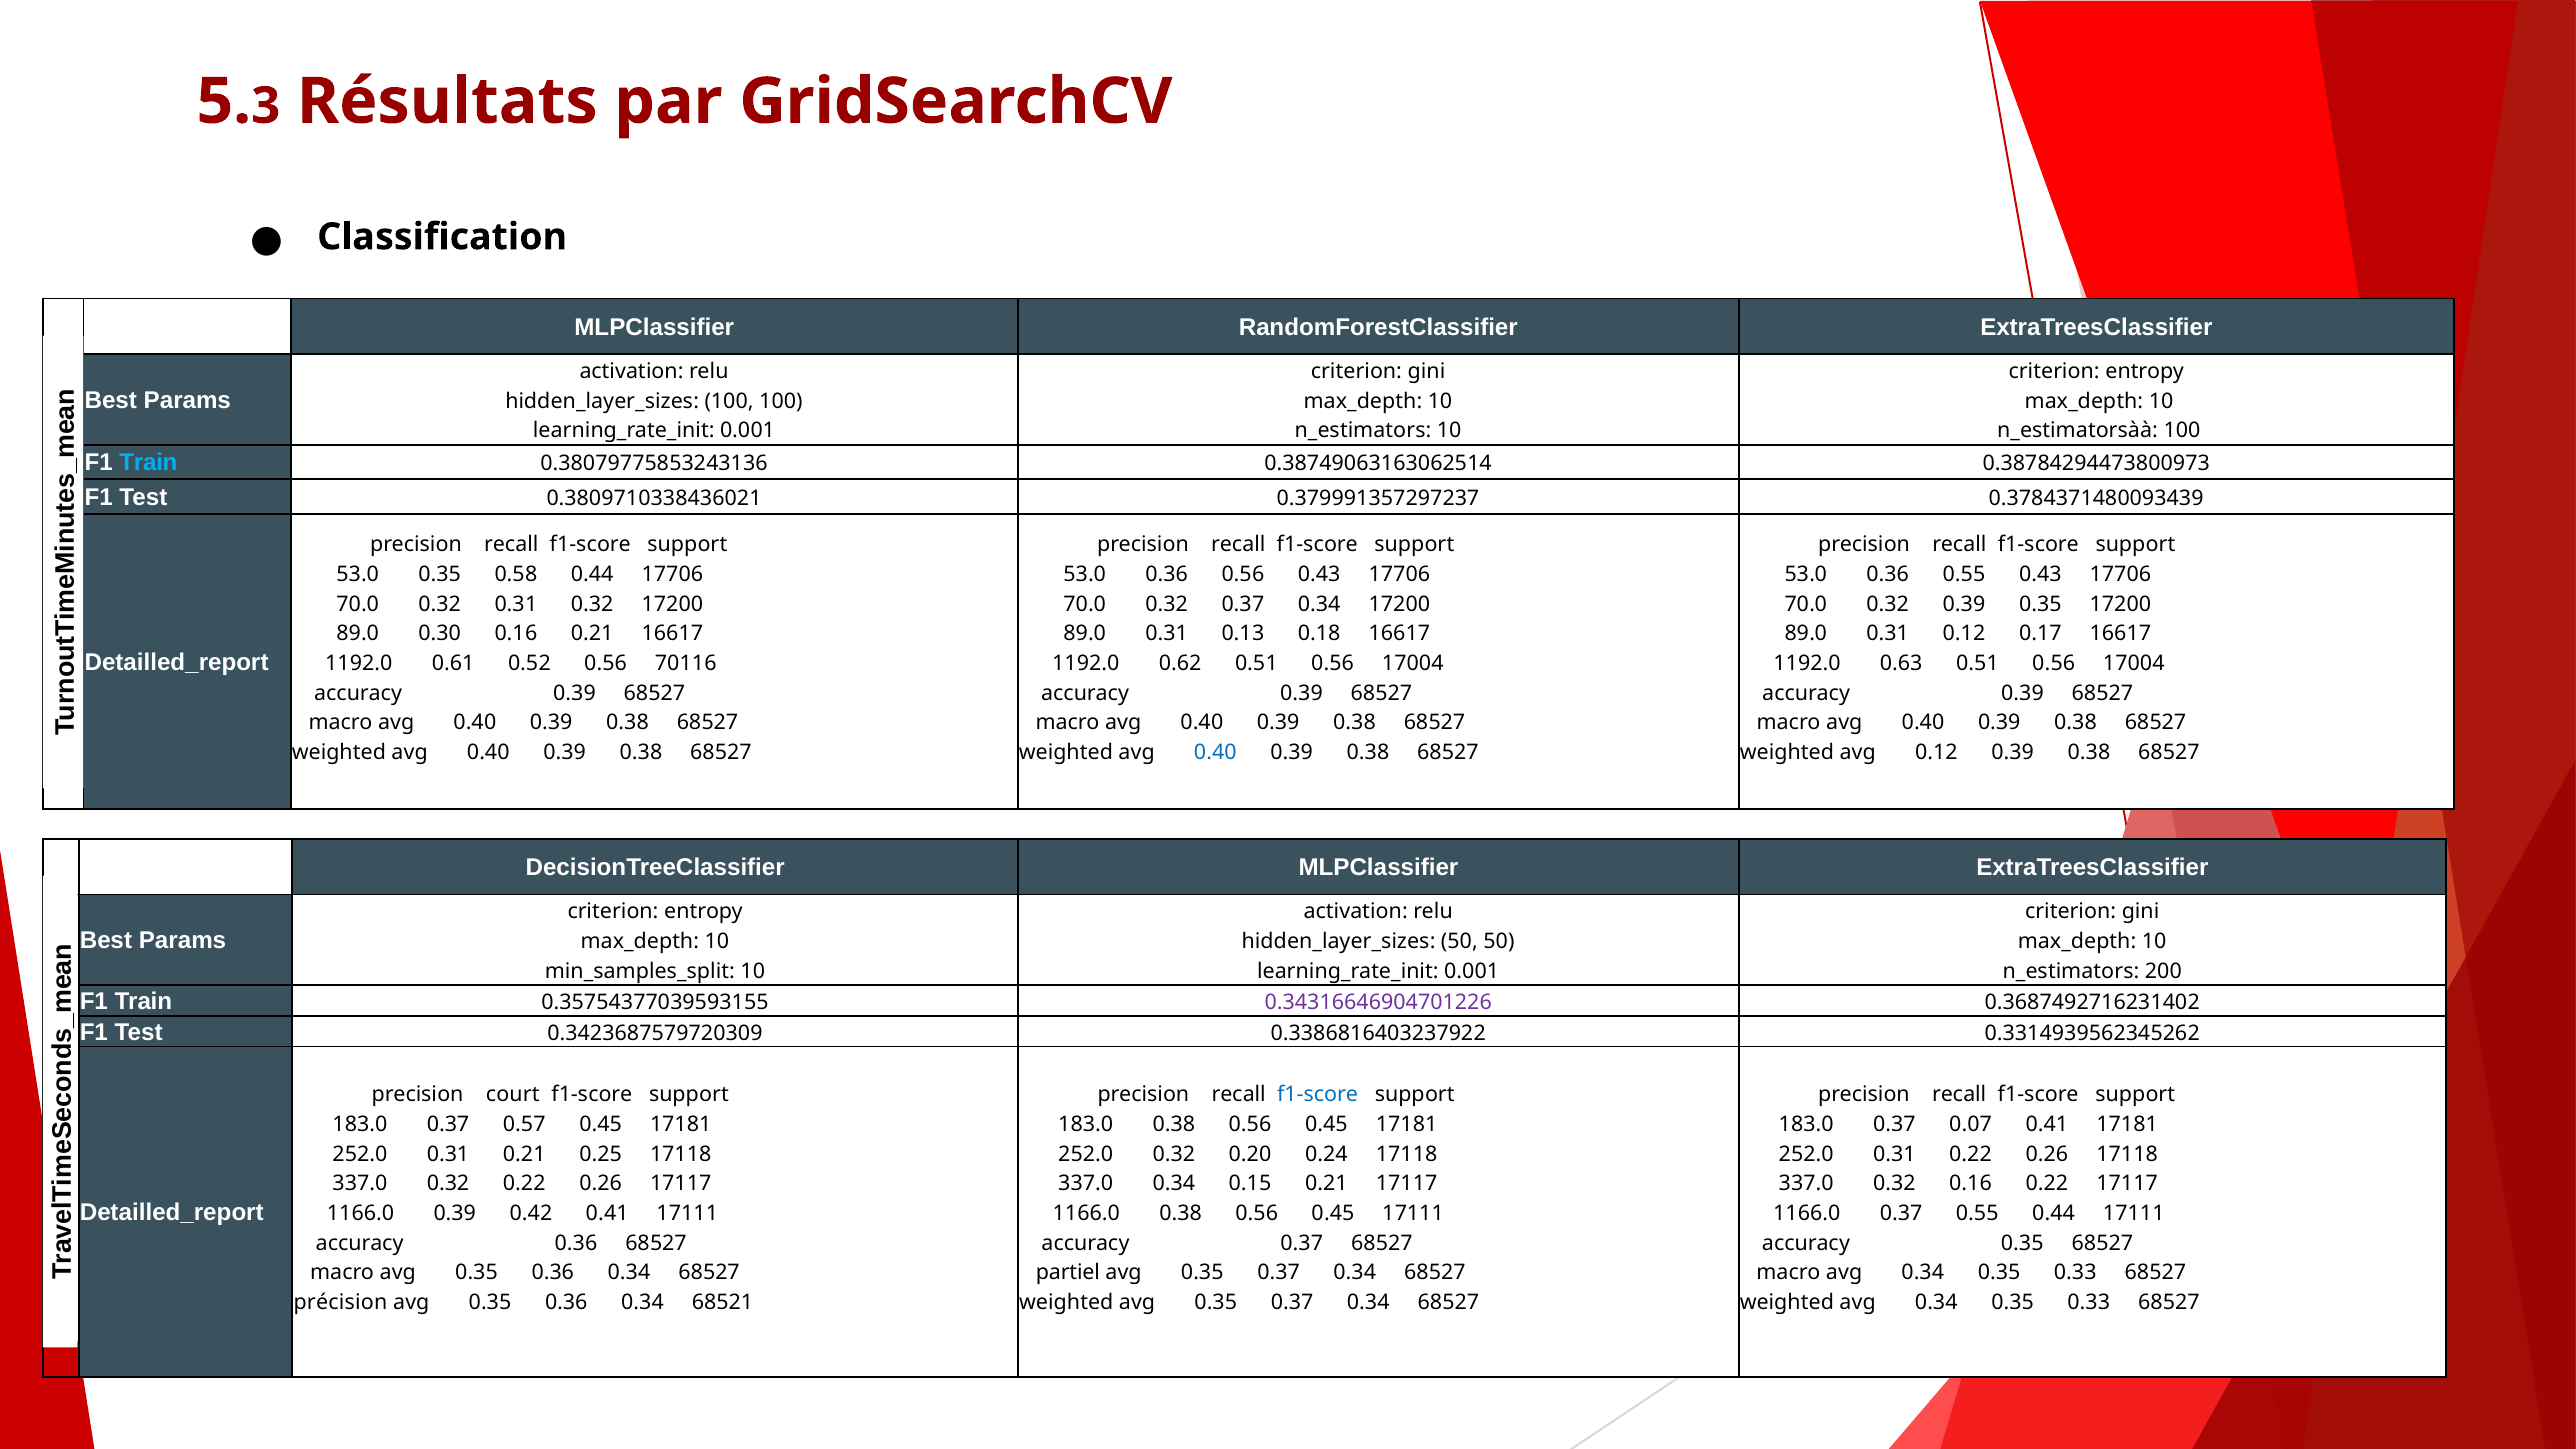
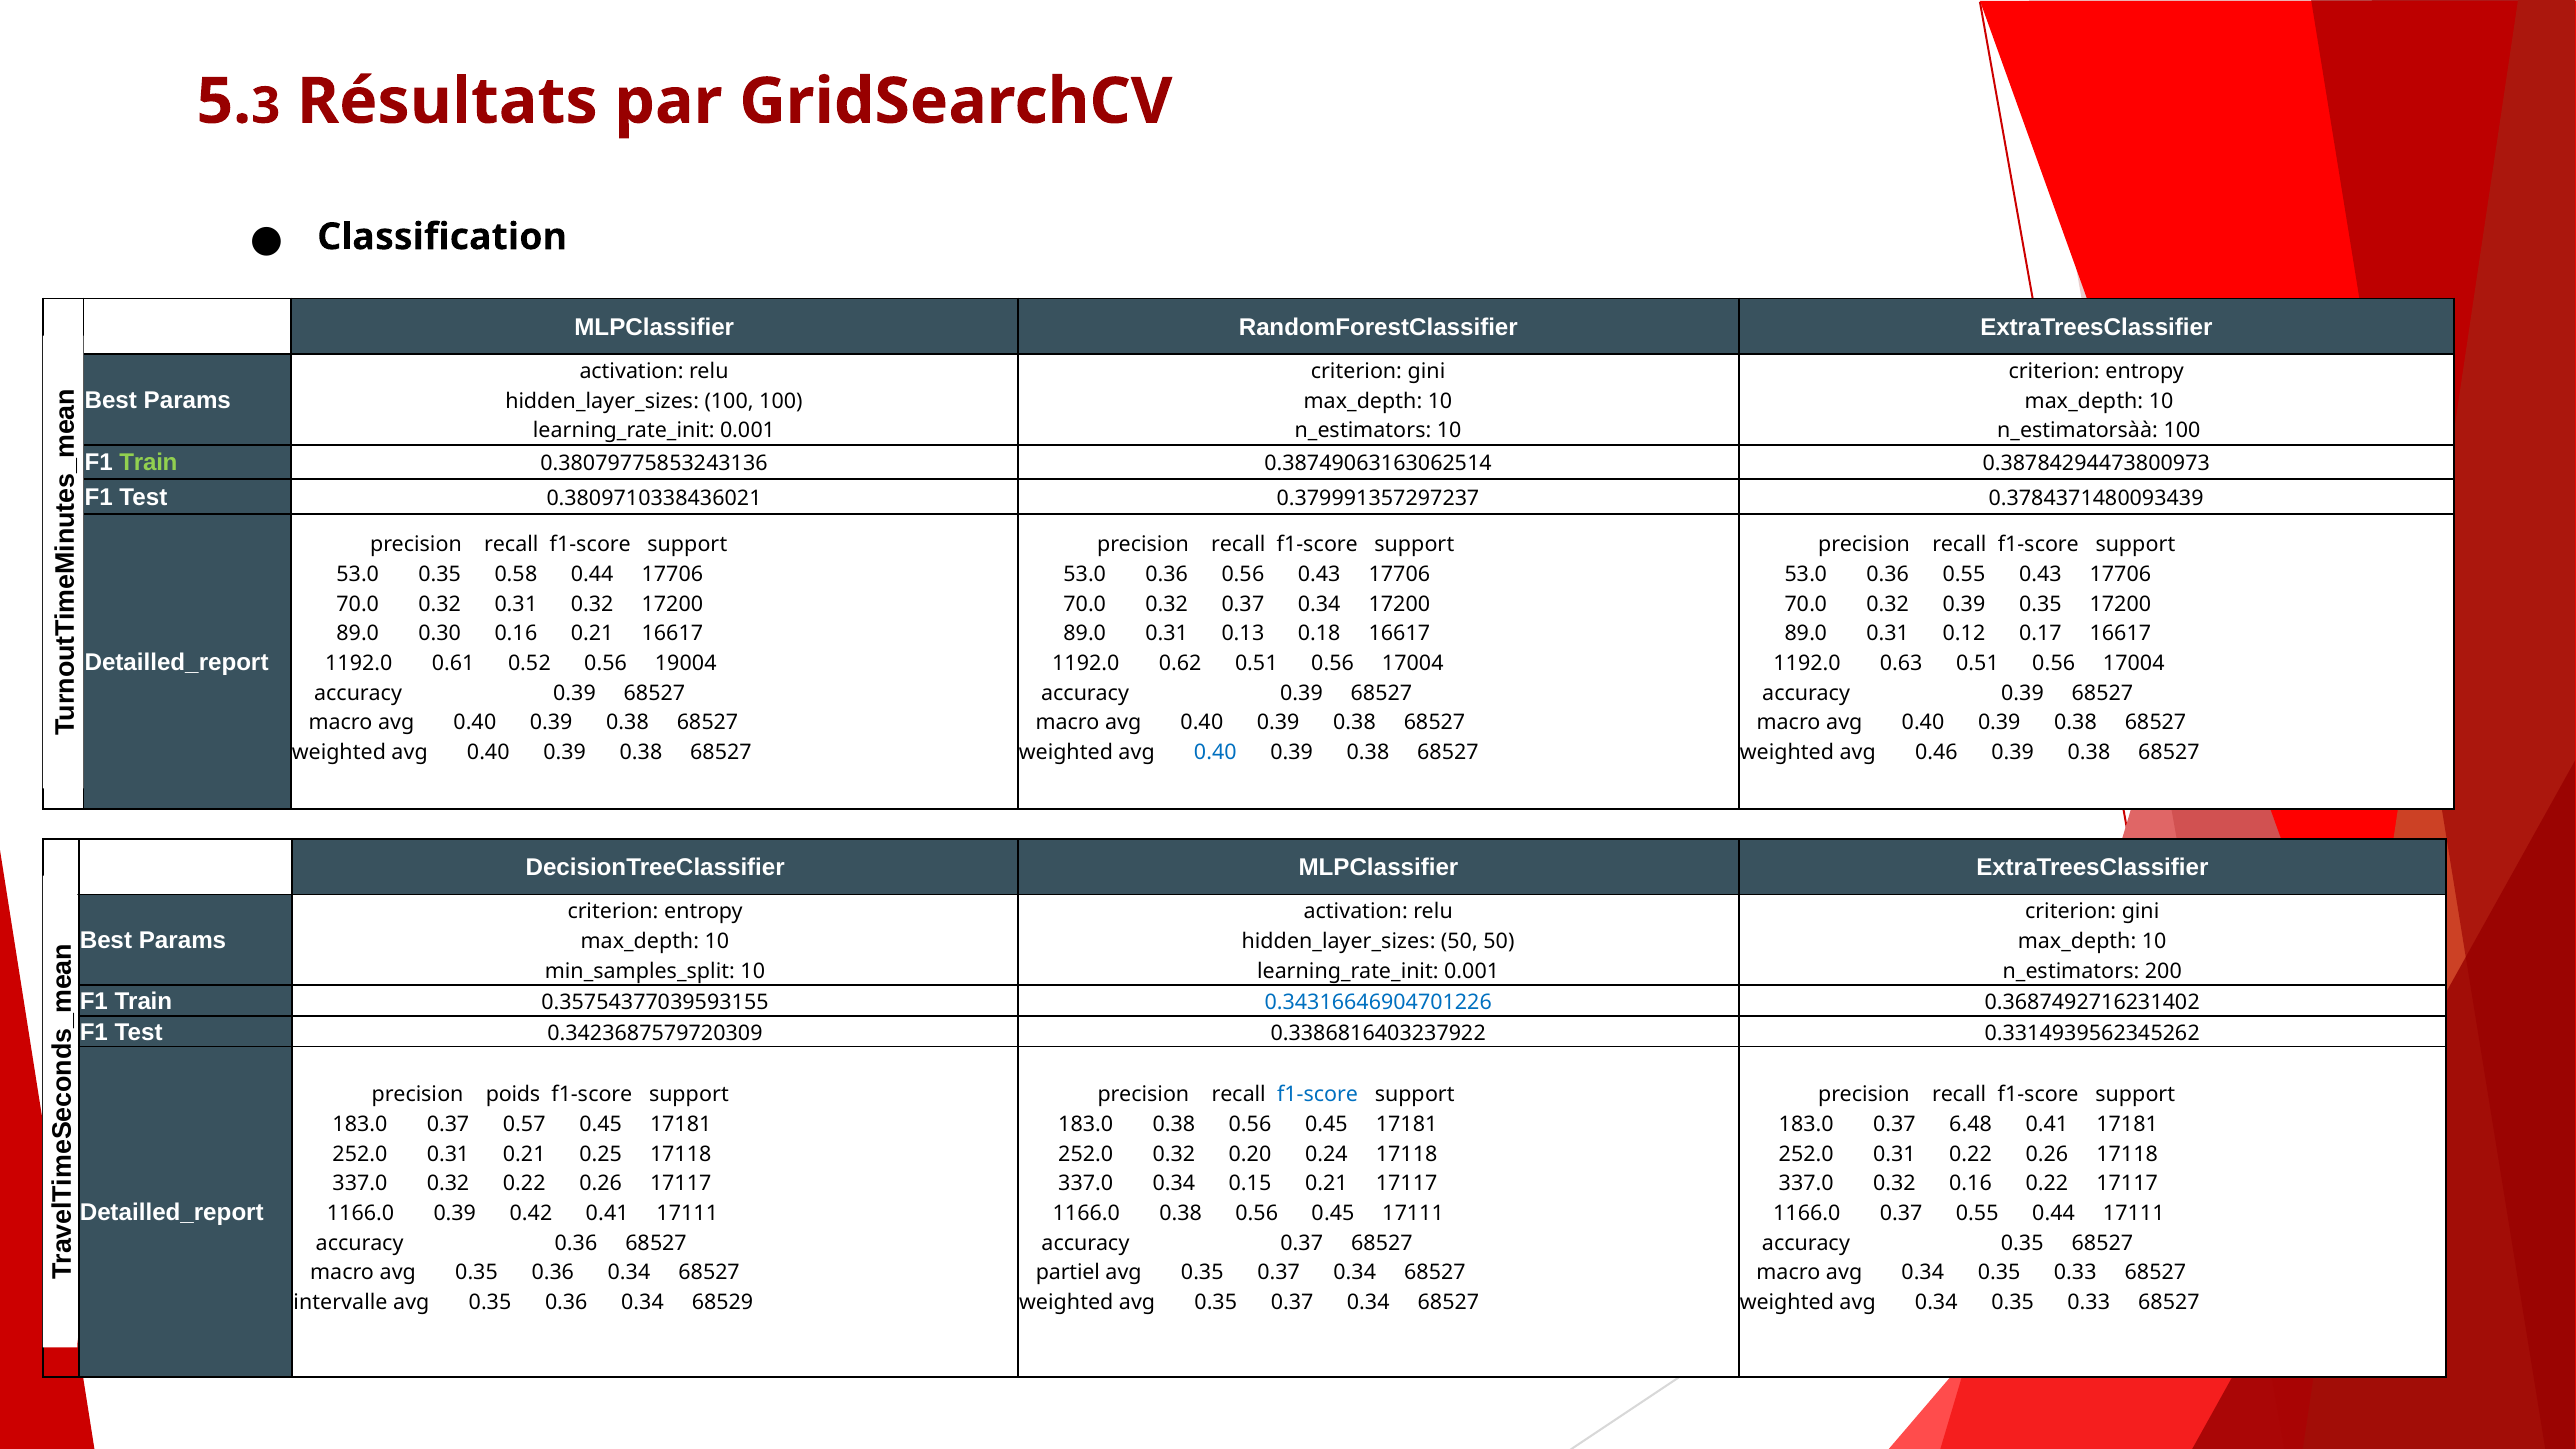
Train colour: light blue -> light green (148, 463)
70116: 70116 -> 19004 (686, 663)
avg 0.12: 0.12 -> 0.46 (1936, 752)
0.34316646904701226 colour: purple -> blue (1378, 1002)
court: court -> poids (513, 1095)
0.07: 0.07 -> 6.48 (1971, 1124)
précision: précision -> intervalle (341, 1302)
68521: 68521 -> 68529 (722, 1302)
